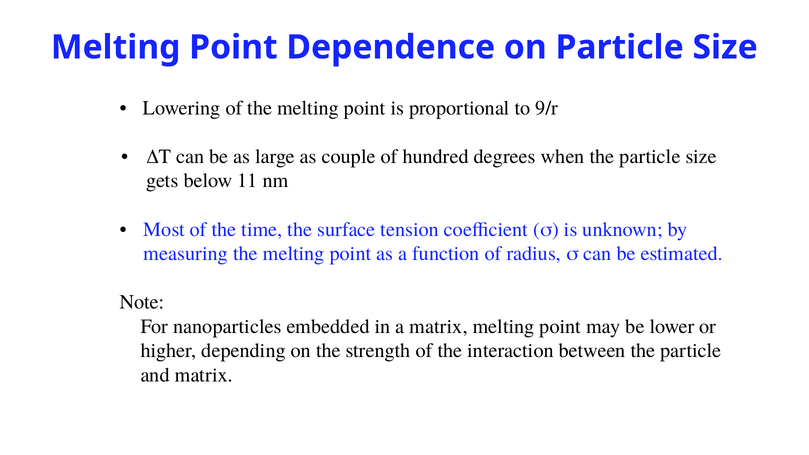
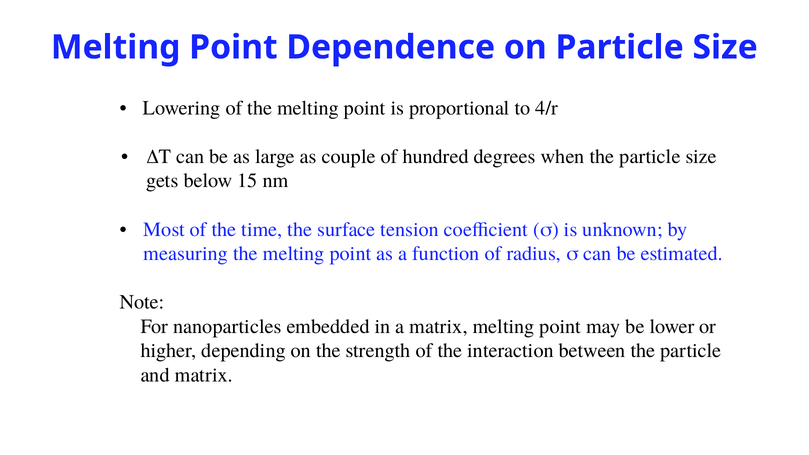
9/r: 9/r -> 4/r (547, 108)
11: 11 -> 15 (247, 181)
